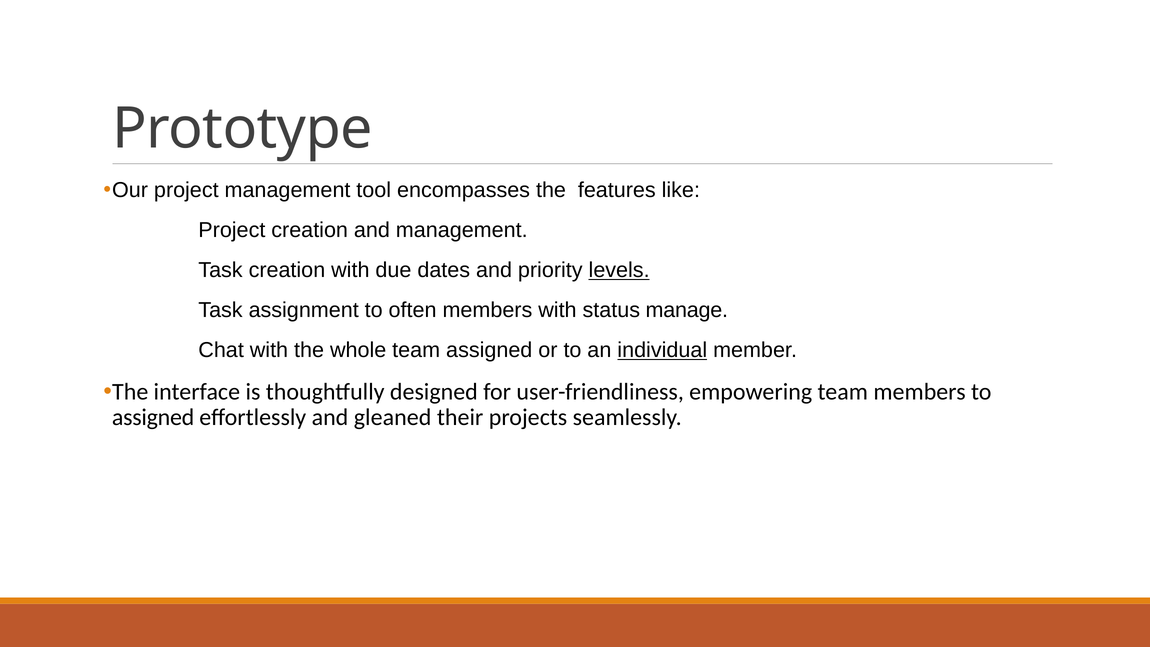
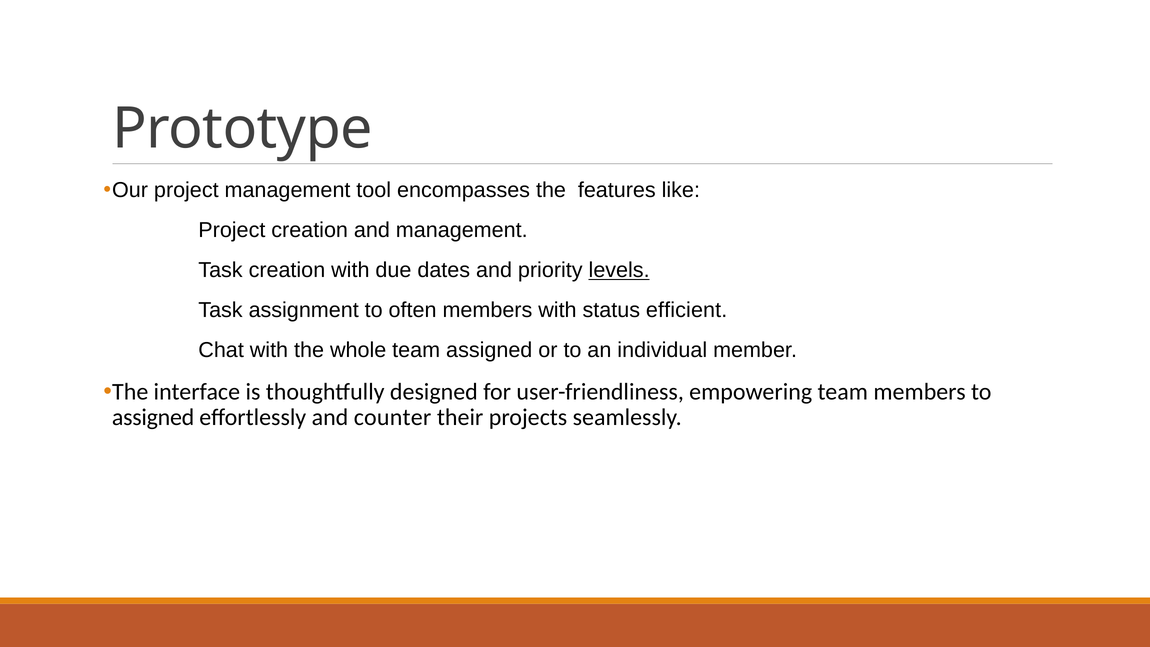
manage: manage -> efficient (687, 310)
individual underline: present -> none (662, 350)
gleaned: gleaned -> counter (393, 417)
